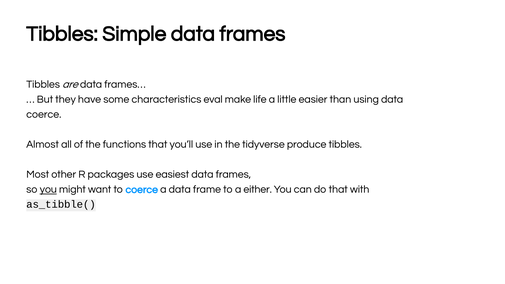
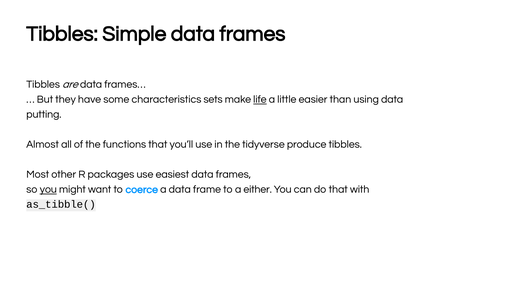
eval: eval -> sets (213, 99)
life underline: none -> present (260, 99)
coerce: coerce -> putting (44, 115)
